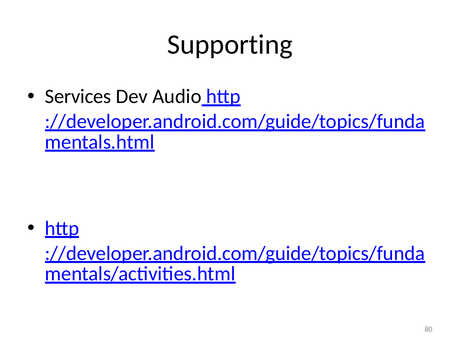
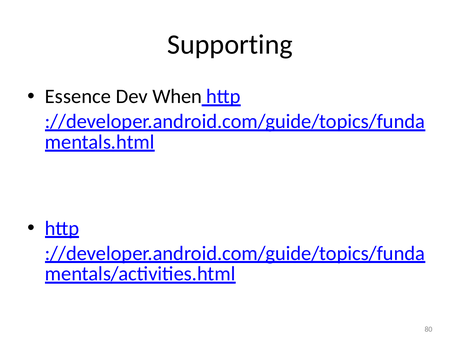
Services: Services -> Essence (78, 97)
Audio: Audio -> When (177, 97)
